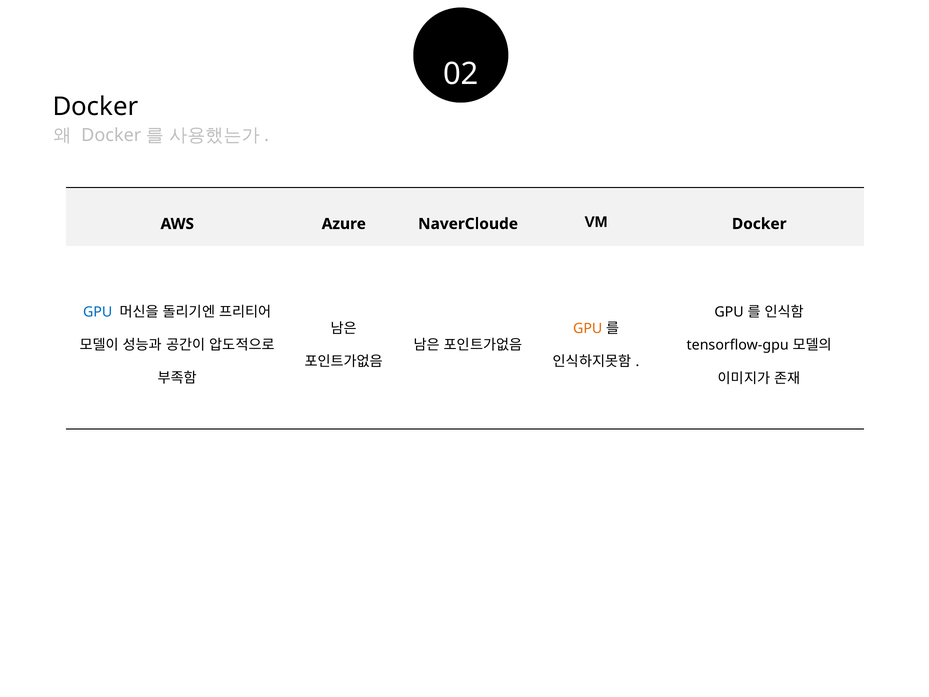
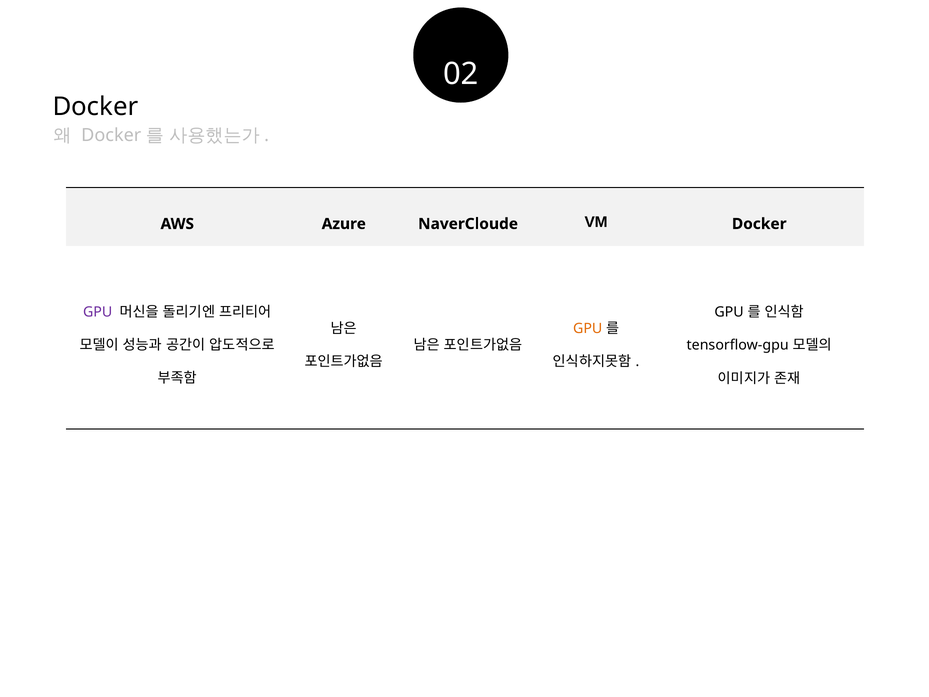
GPU colour: blue -> purple (98, 312)
